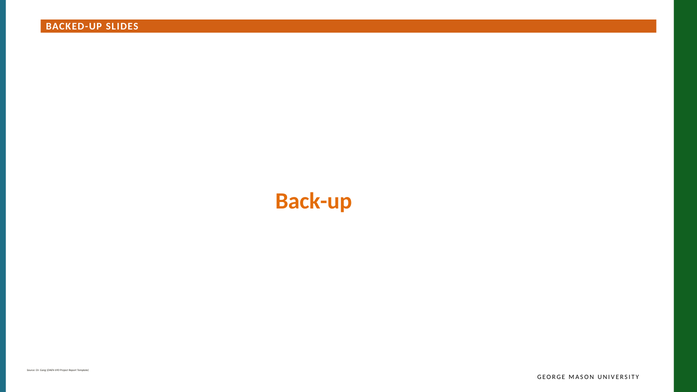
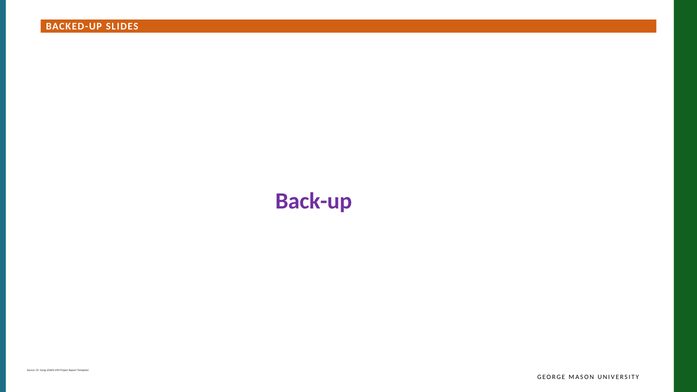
Back-up colour: orange -> purple (314, 201)
